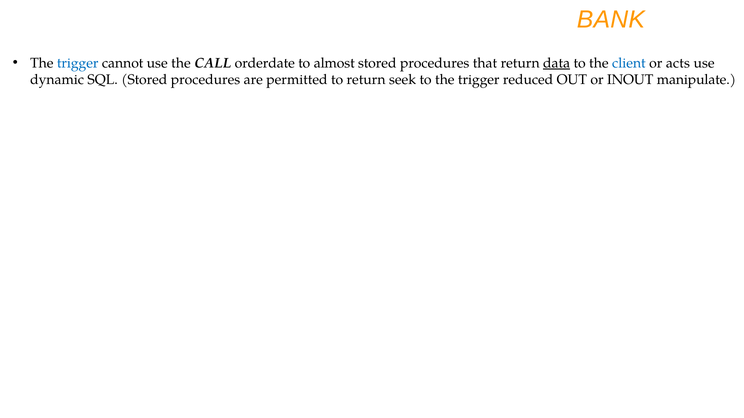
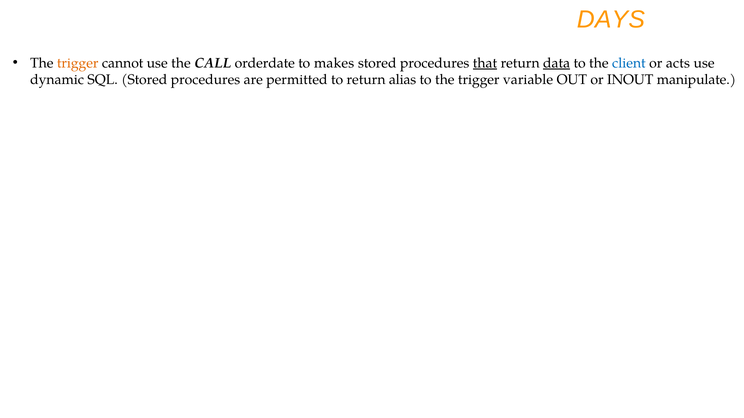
BANK: BANK -> DAYS (611, 19)
trigger colour: blue -> orange (78, 63)
almost: almost -> makes (334, 63)
that underline: none -> present (485, 63)
seek: seek -> alias (403, 80)
reduced: reduced -> variable (528, 80)
